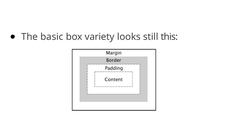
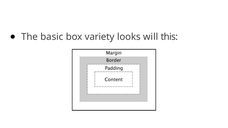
still: still -> will (151, 37)
